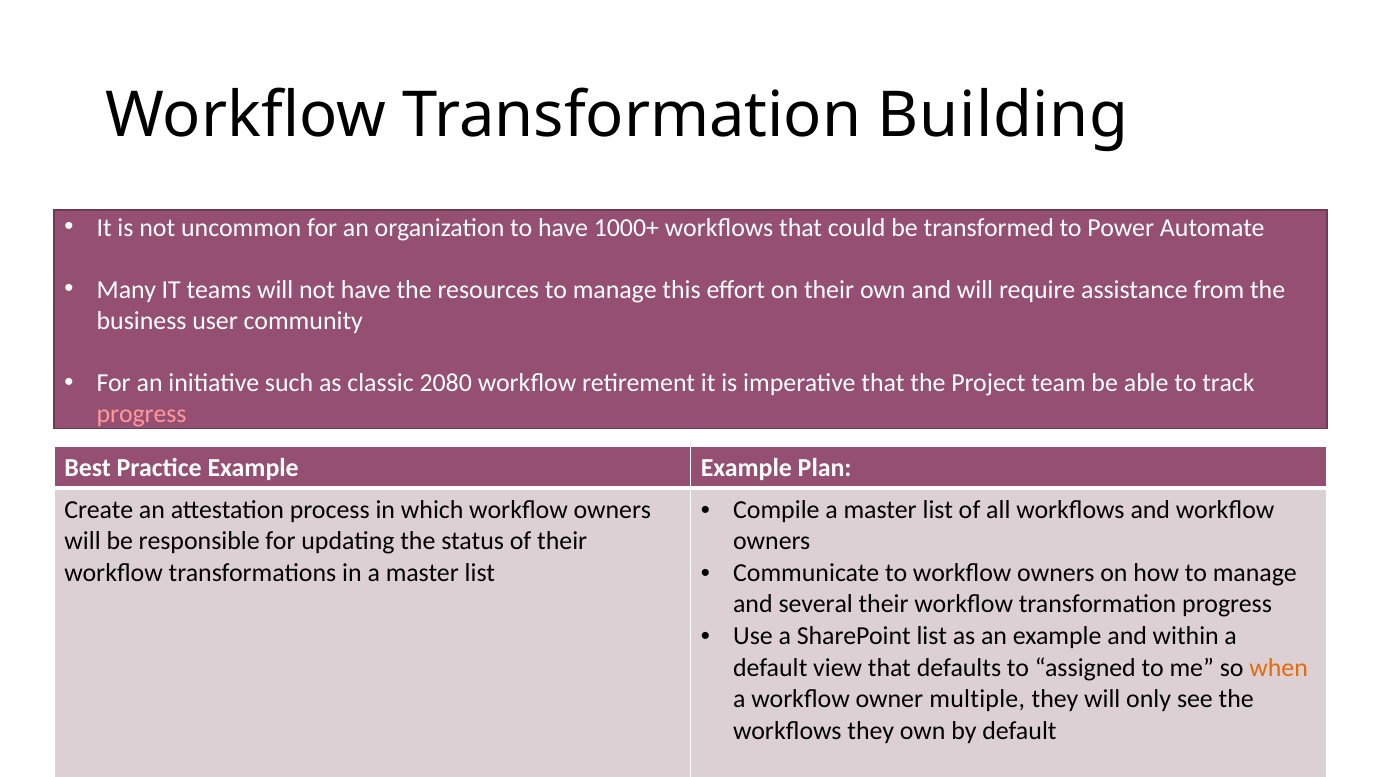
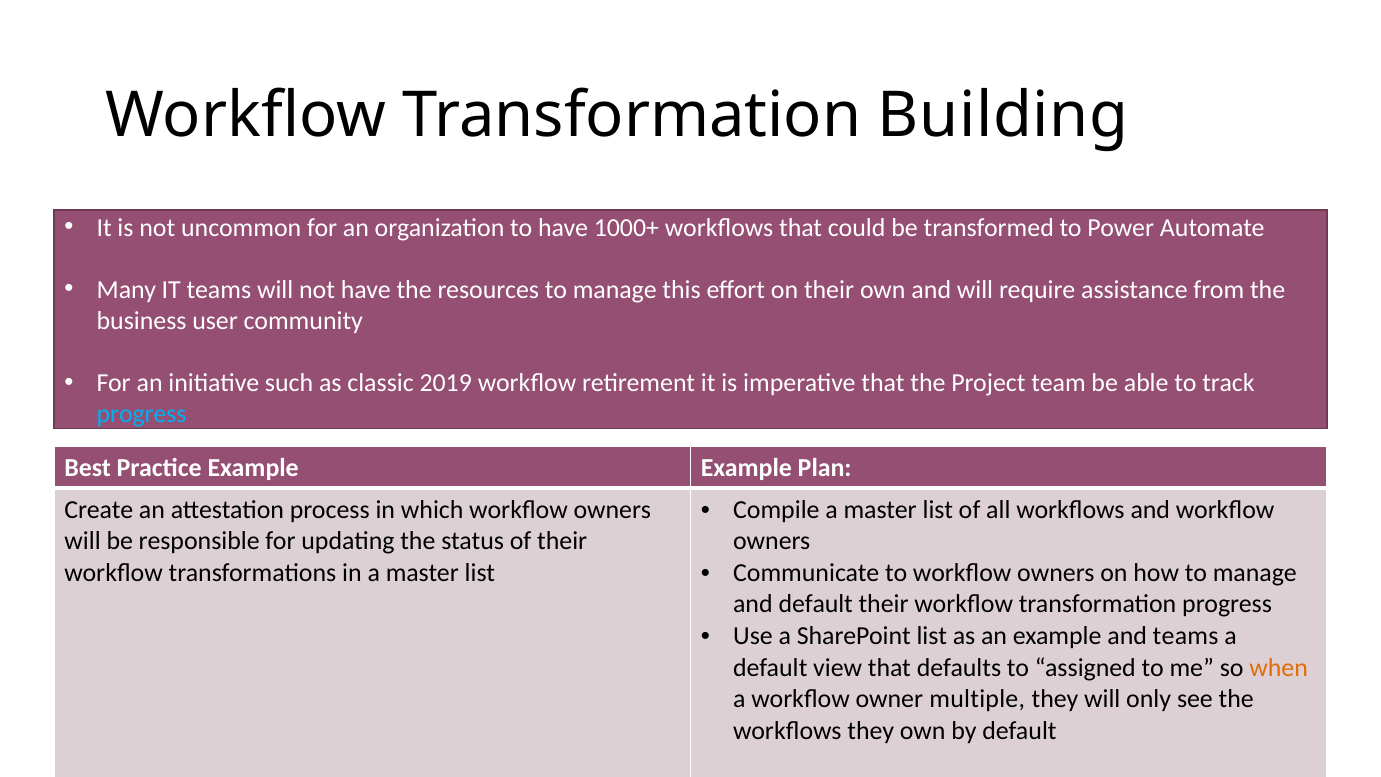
2080: 2080 -> 2019 (446, 383)
progress colour: pink -> light blue (142, 414)
and several: several -> default (816, 604)
and within: within -> teams (1186, 636)
